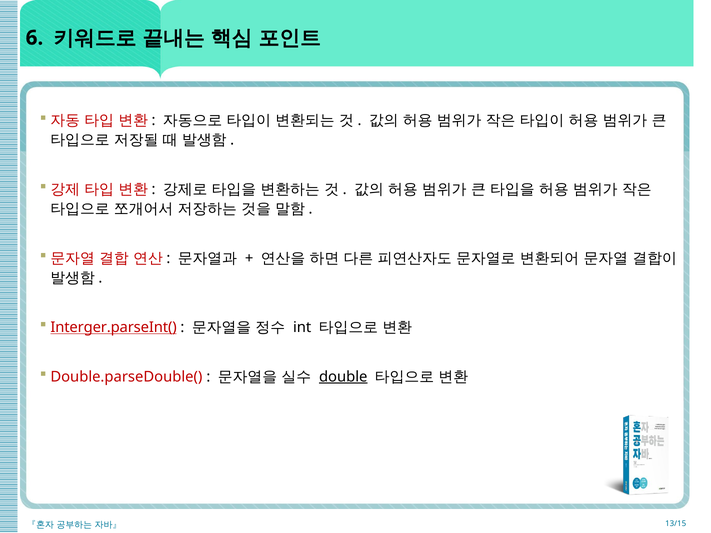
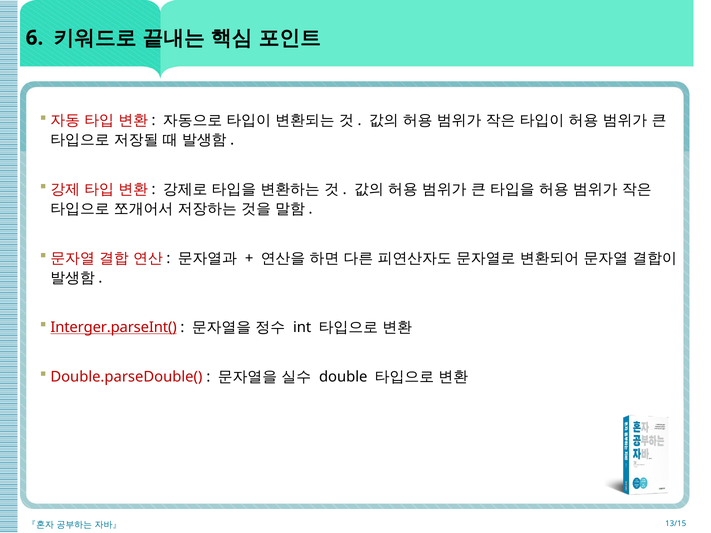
double underline: present -> none (343, 377)
